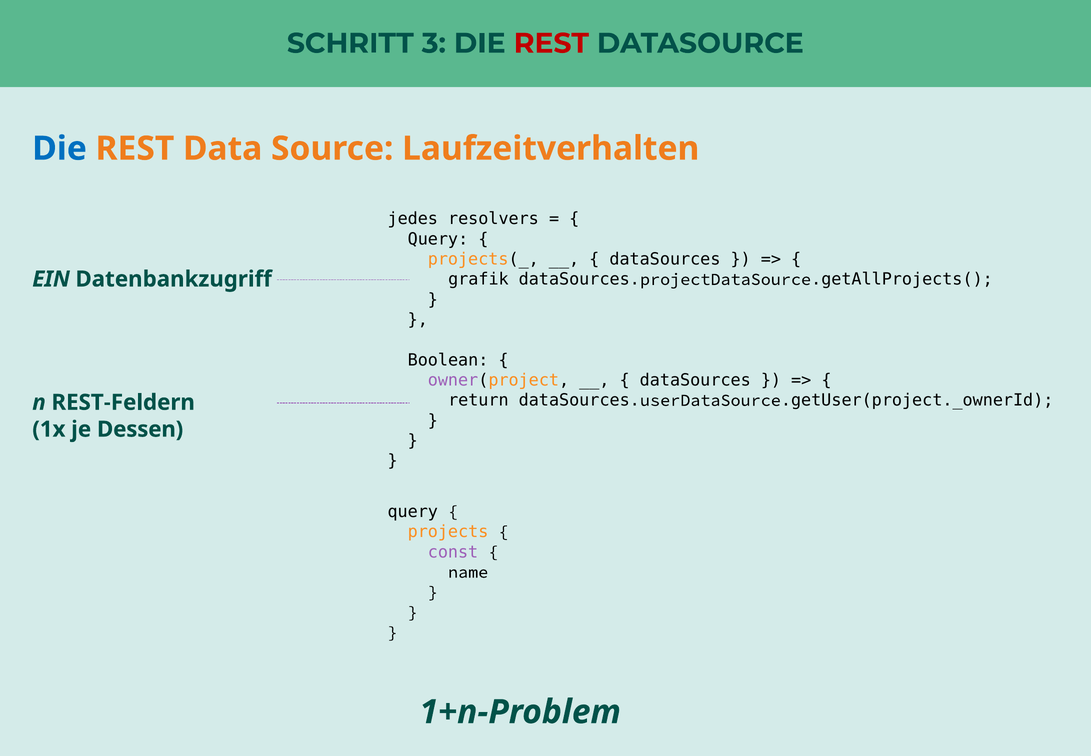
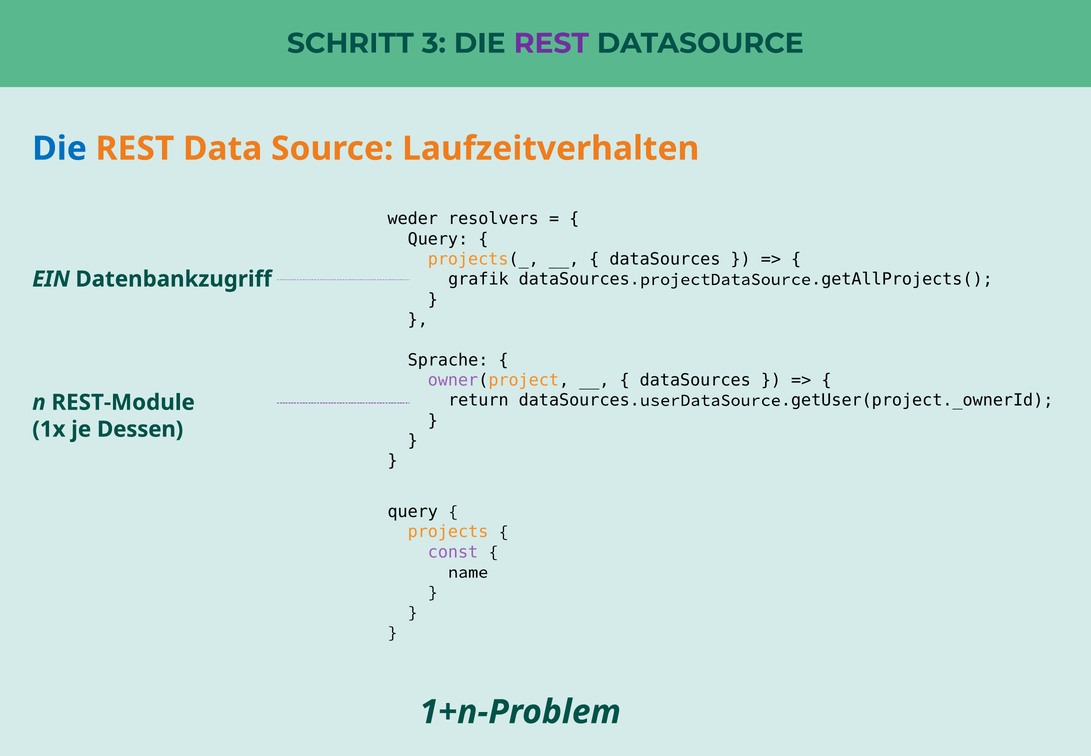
REST colour: red -> purple (551, 43)
jedes: jedes -> weder (413, 219)
Boolean: Boolean -> Sprache (448, 360)
REST-Feldern: REST-Feldern -> REST-Module (123, 402)
